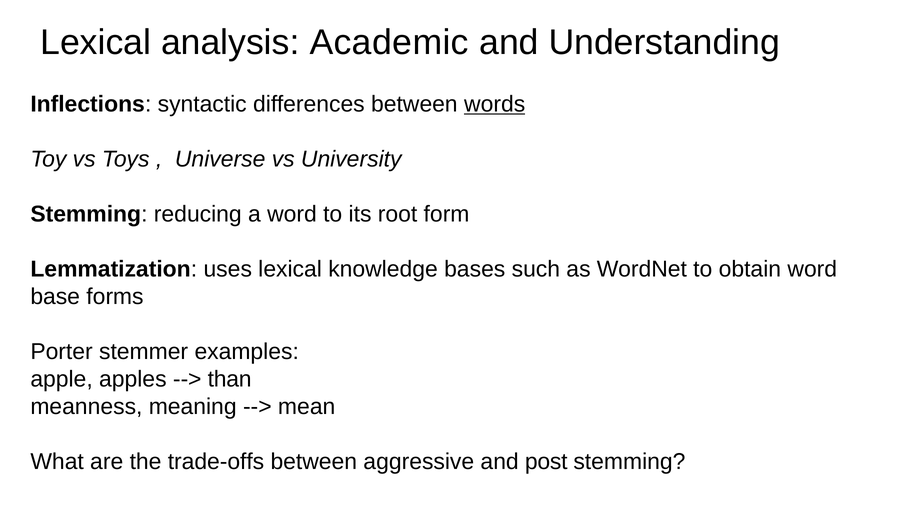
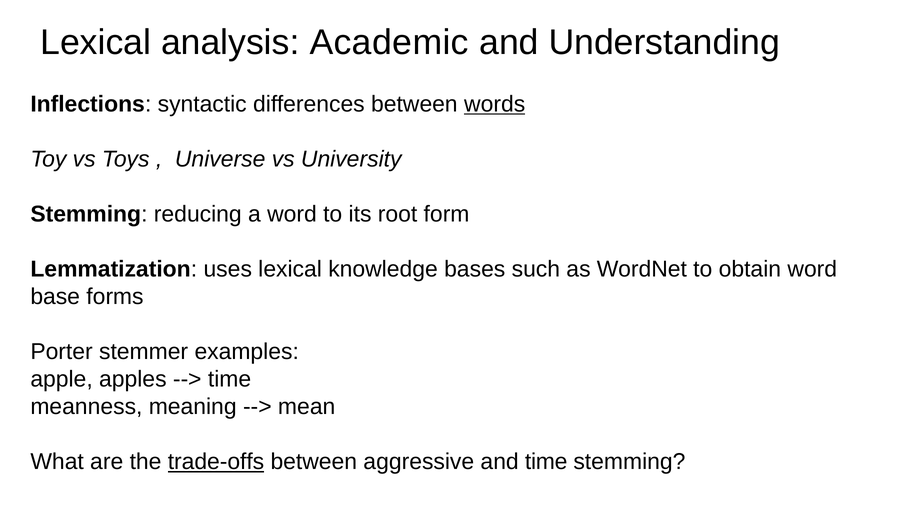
than: than -> time (230, 379)
trade-offs underline: none -> present (216, 462)
and post: post -> time (546, 462)
